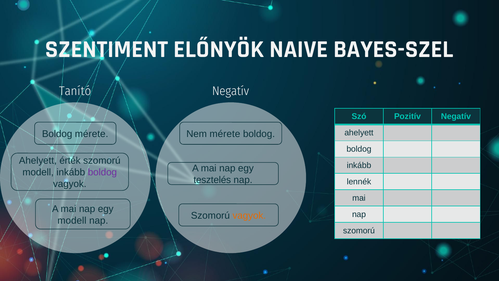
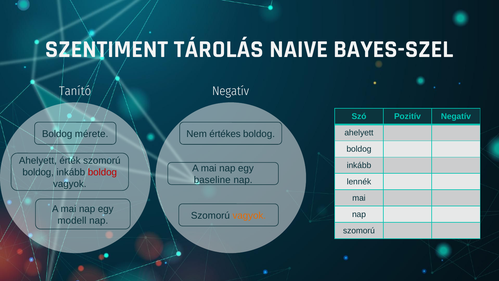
ELŐNYÖK: ELŐNYÖK -> TÁROLÁS (219, 49)
Nem mérete: mérete -> értékes (225, 134)
modell: modell -> boldog (38, 172)
boldog colour: purple -> red (102, 172)
tesztelés: tesztelés -> baseline (212, 180)
